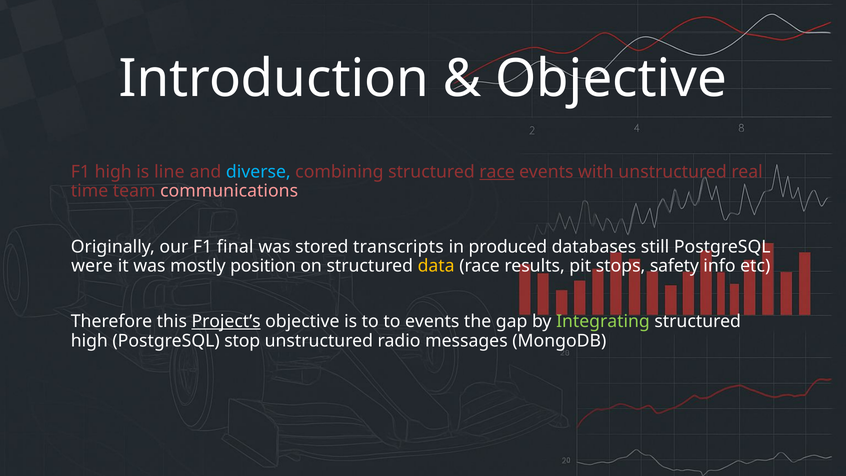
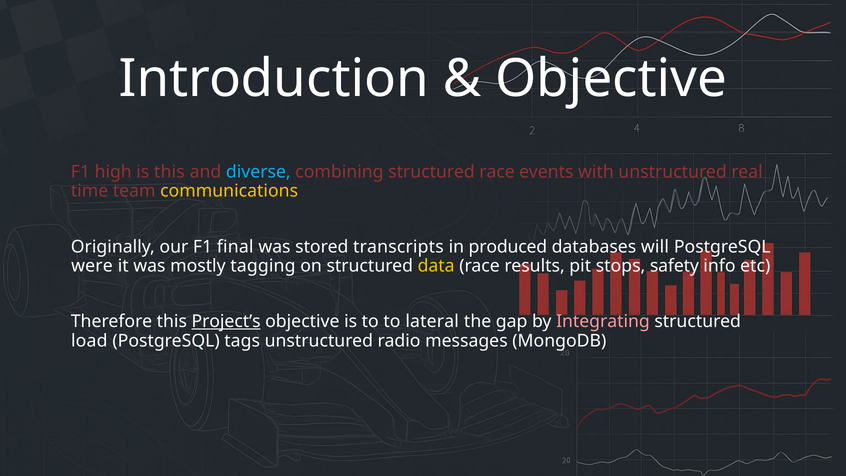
is line: line -> this (169, 172)
race underline: present -> none (497, 172)
communications colour: pink -> yellow (229, 191)
still: still -> will (655, 247)
position: position -> tagging (263, 266)
to events: events -> lateral (432, 322)
Integrating colour: light green -> pink (603, 322)
high: high -> load (89, 341)
stop: stop -> tags (242, 341)
